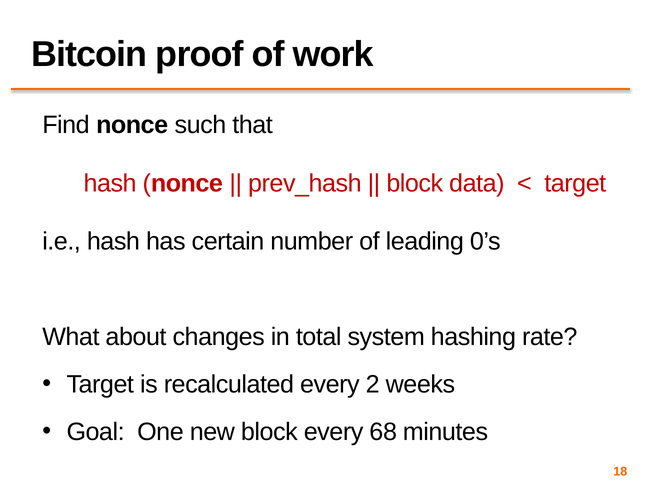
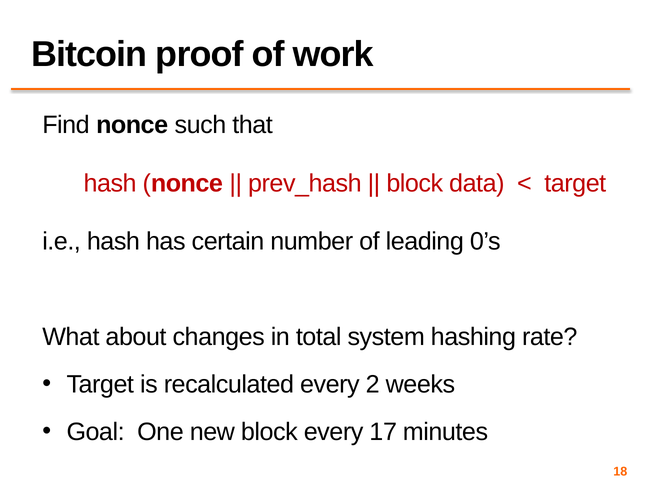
68: 68 -> 17 (383, 431)
